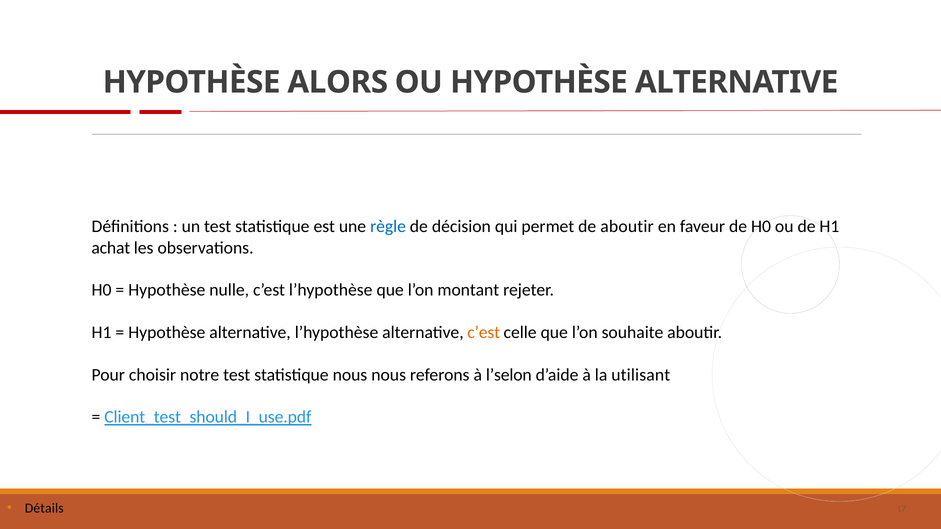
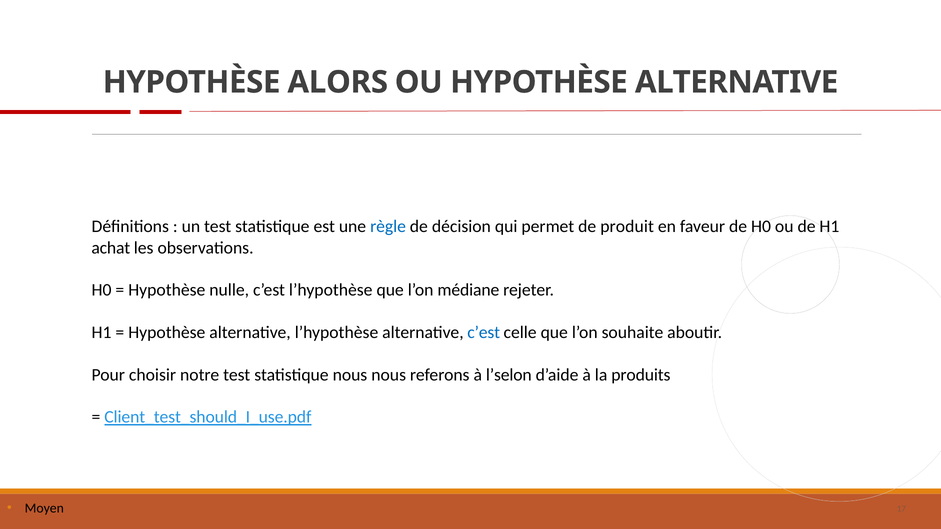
de aboutir: aboutir -> produit (627, 227)
montant: montant -> médiane (468, 290)
c’est colour: orange -> blue (484, 333)
utilisant: utilisant -> produits (641, 375)
Détails: Détails -> Moyen (44, 508)
